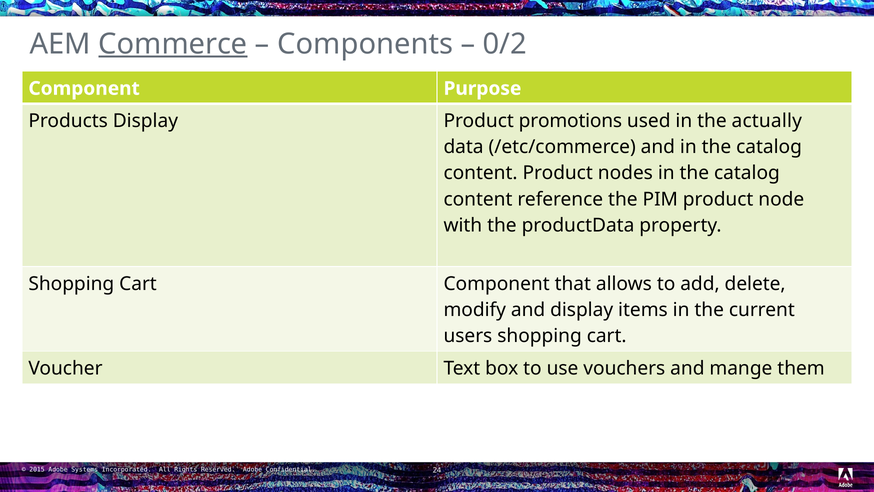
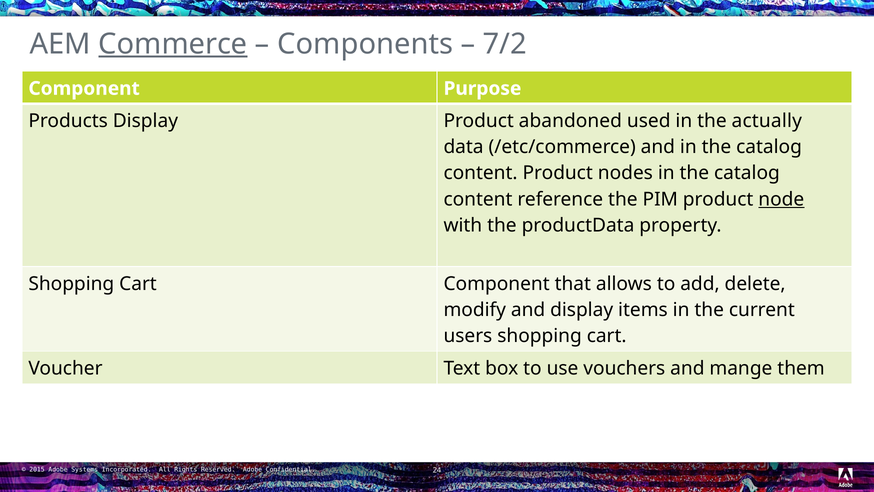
0/2: 0/2 -> 7/2 (505, 44)
promotions: promotions -> abandoned (570, 121)
node underline: none -> present (781, 199)
